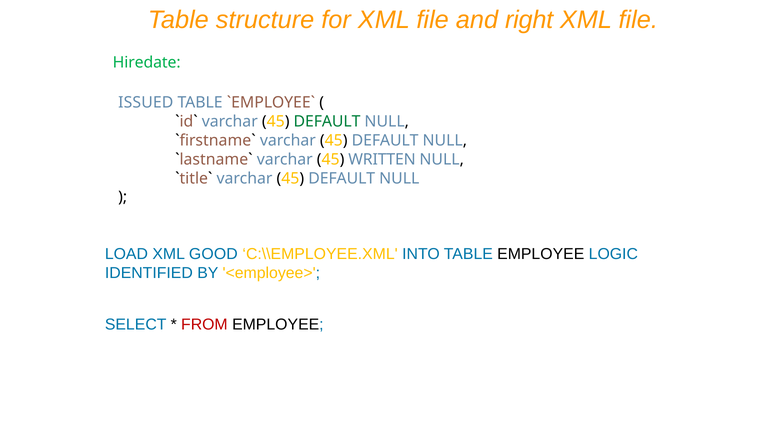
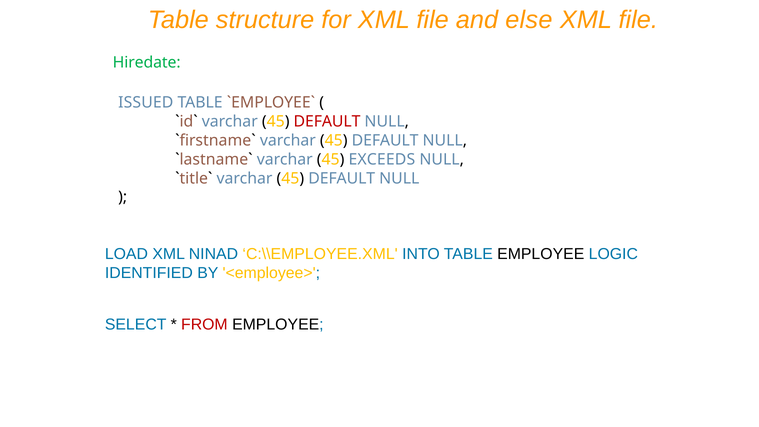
right: right -> else (529, 20)
DEFAULT colour: green -> red (327, 121)
WRITTEN: WRITTEN -> EXCEEDS (382, 159)
GOOD: GOOD -> NINAD (213, 254)
